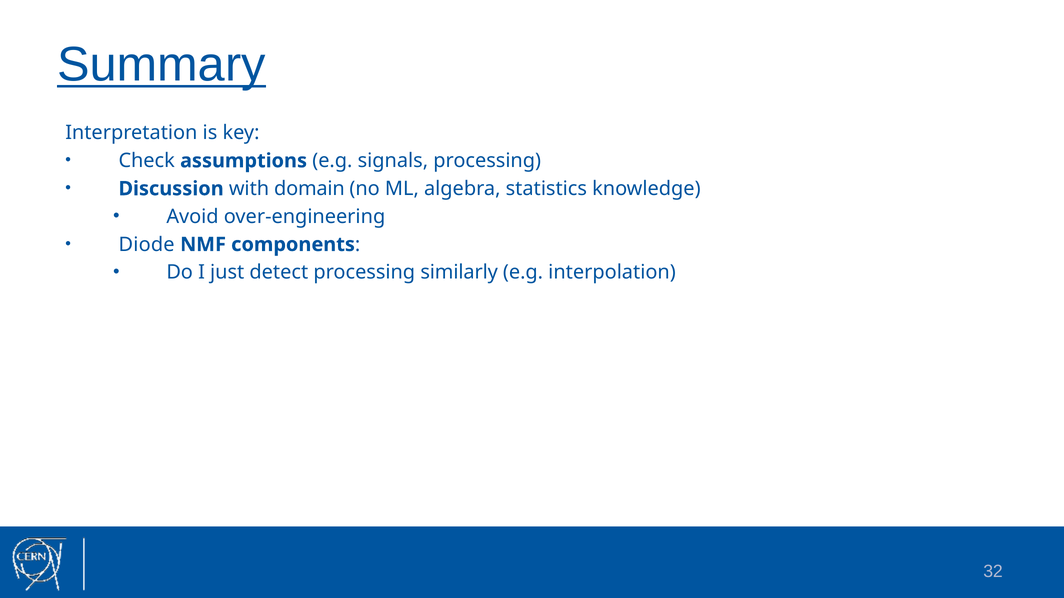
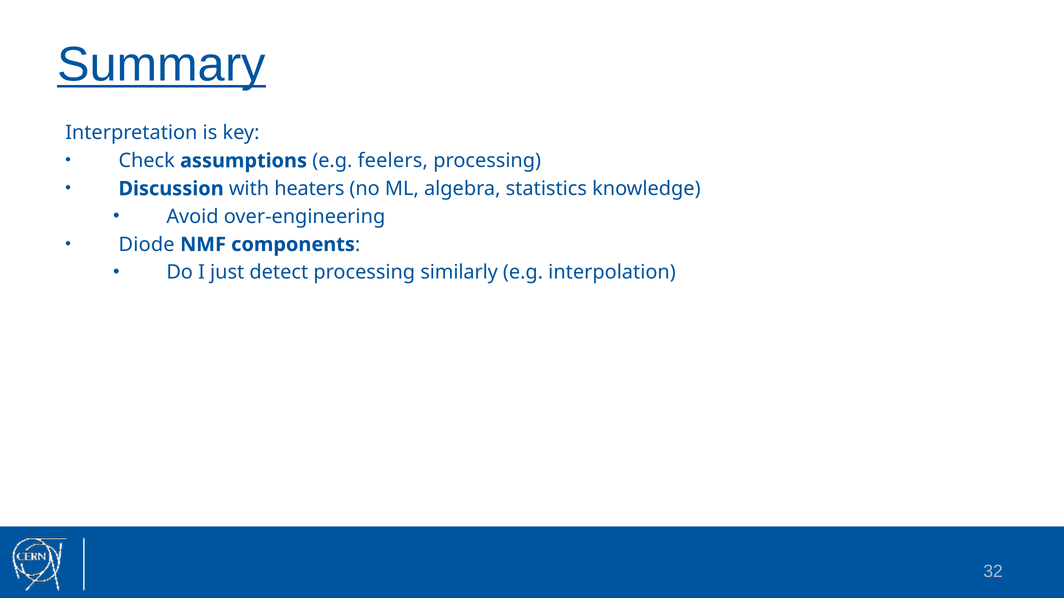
signals: signals -> feelers (393, 161)
domain: domain -> heaters (309, 189)
